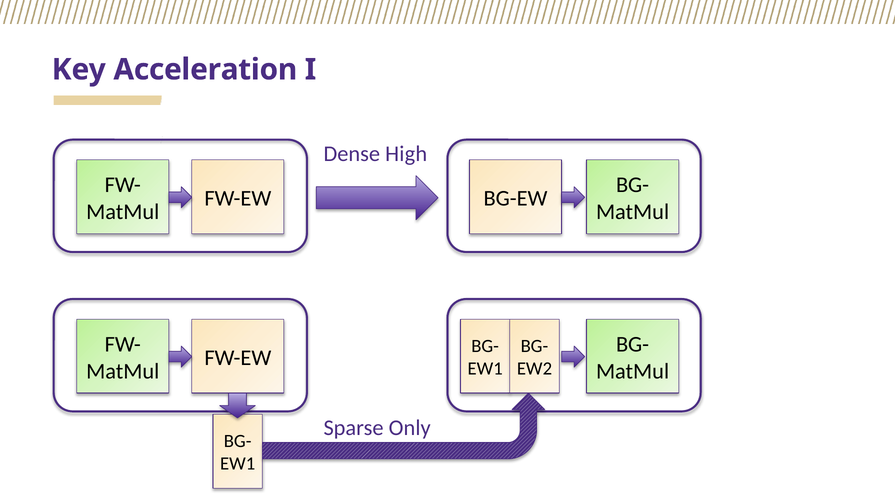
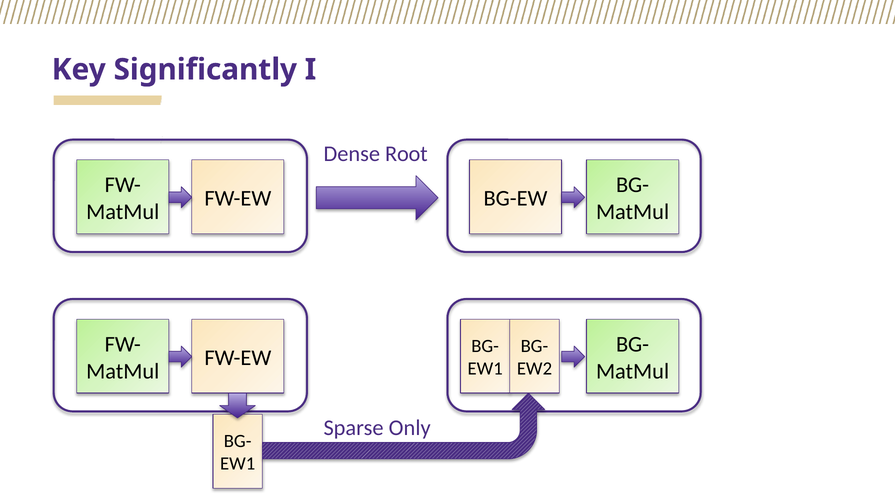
Acceleration: Acceleration -> Significantly (205, 70)
High: High -> Root (406, 154)
